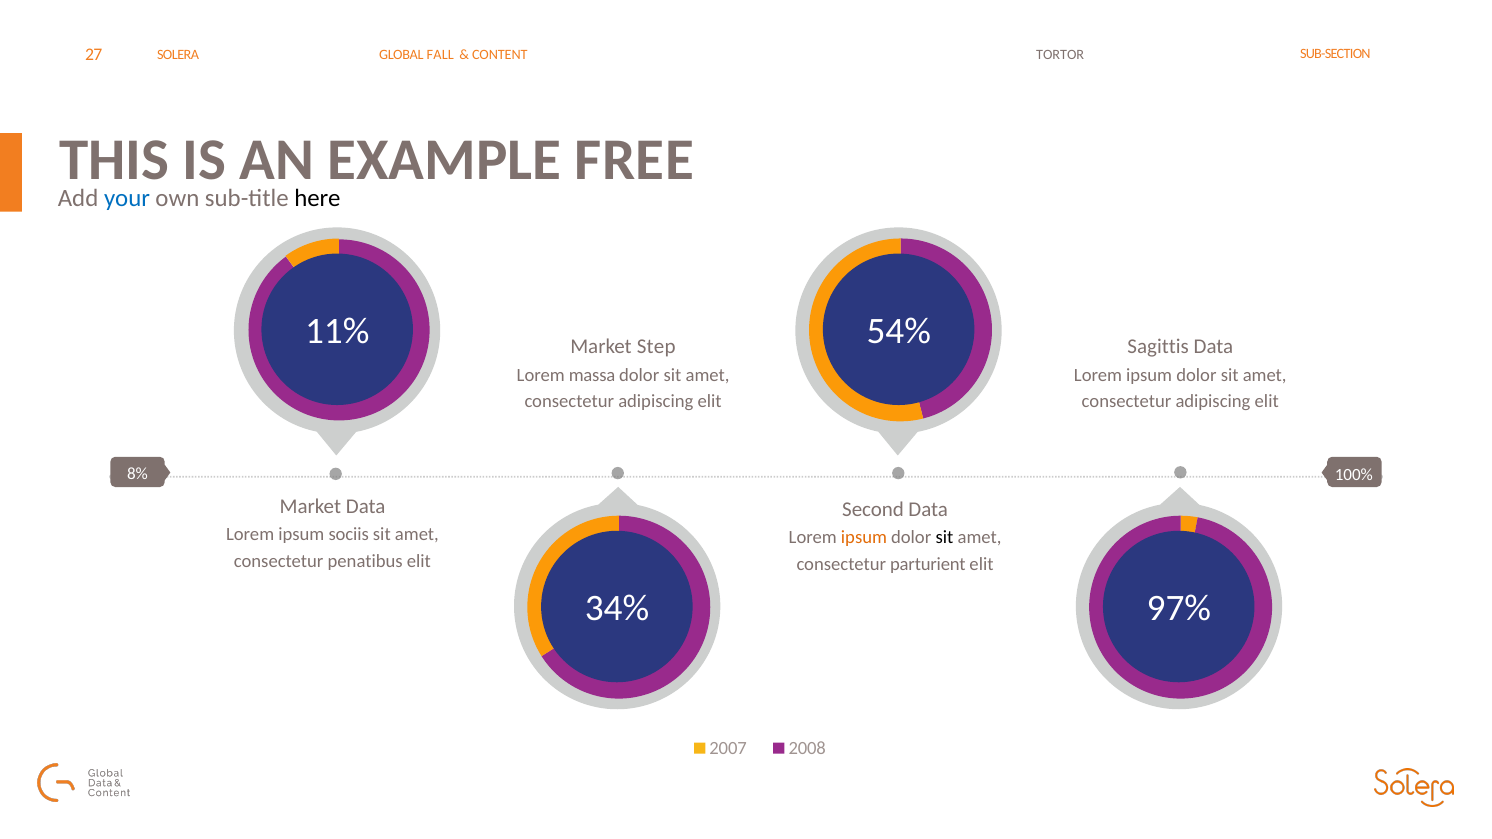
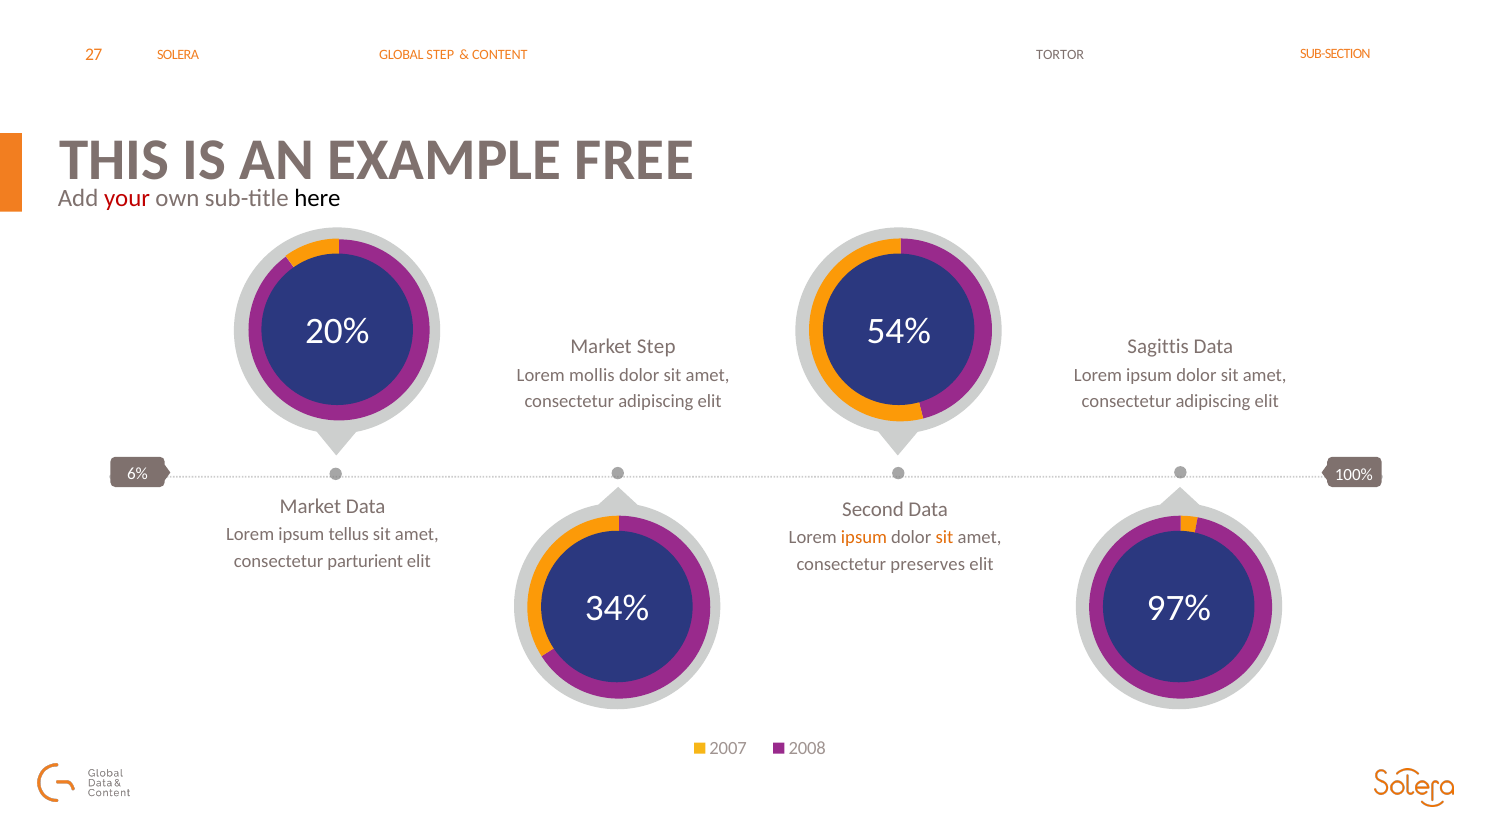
FALL: FALL -> STEP (440, 55)
your colour: blue -> red (127, 198)
11%: 11% -> 20% (337, 332)
massa: massa -> mollis (592, 375)
8%: 8% -> 6% (138, 474)
sociis: sociis -> tellus (349, 535)
sit colour: black -> orange (944, 538)
penatibus: penatibus -> parturient (365, 562)
parturient: parturient -> preserves (928, 564)
